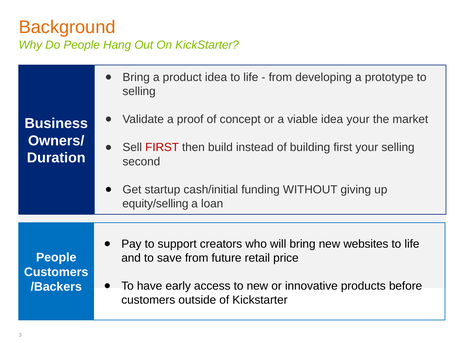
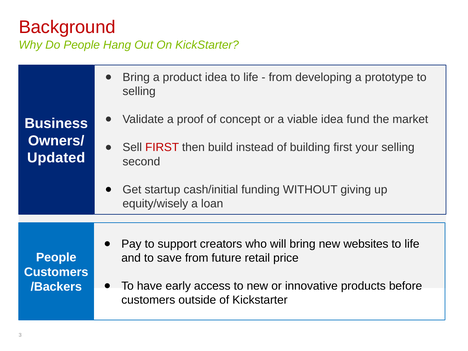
Background colour: orange -> red (67, 27)
idea your: your -> fund (358, 119)
Duration: Duration -> Updated (56, 158)
equity/selling: equity/selling -> equity/wisely (155, 204)
